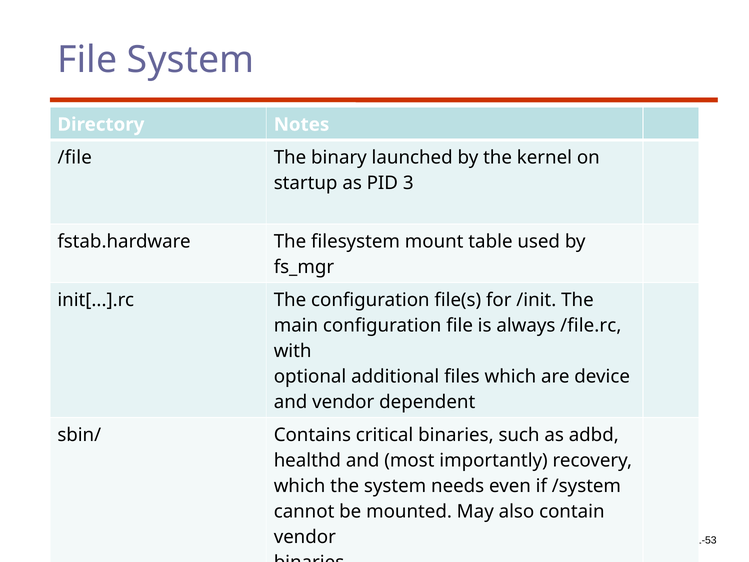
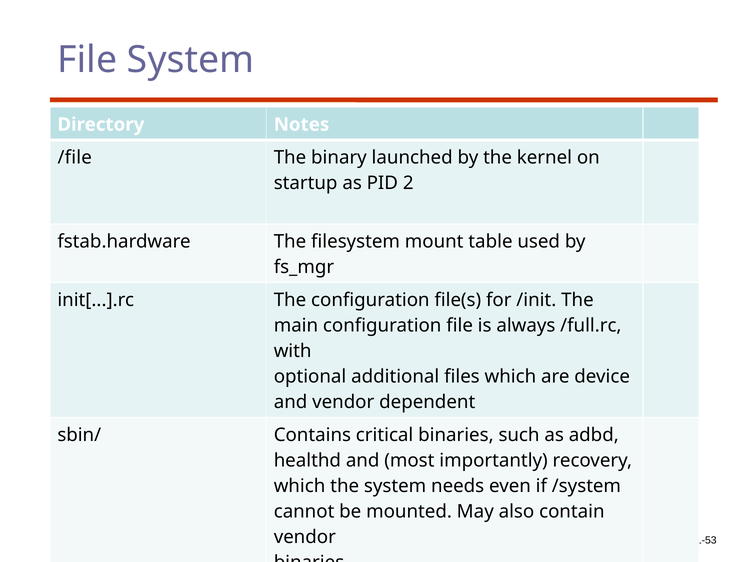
3: 3 -> 2 (408, 183)
/file.rc: /file.rc -> /full.rc (591, 325)
